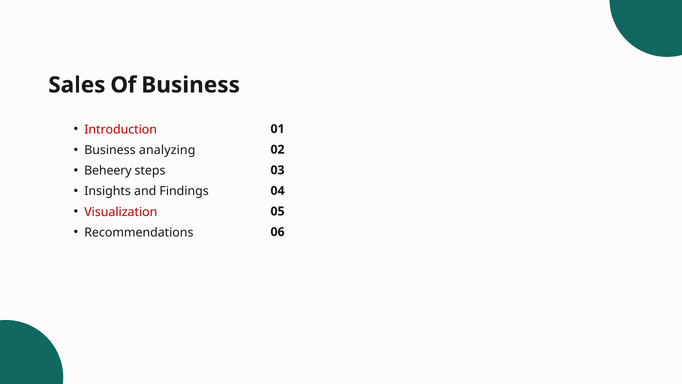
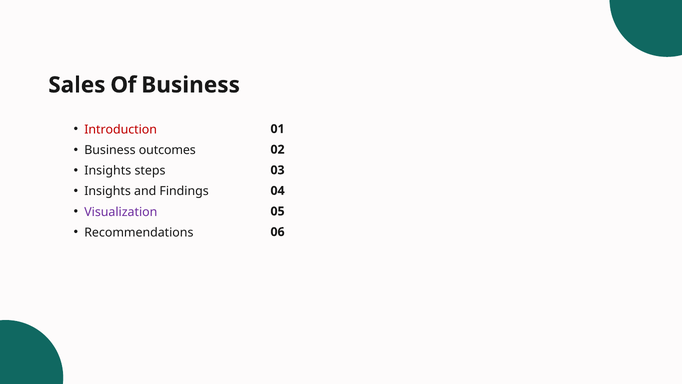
analyzing: analyzing -> outcomes (167, 150)
Beheery: Beheery -> Insights (108, 171)
Visualization colour: red -> purple (121, 212)
